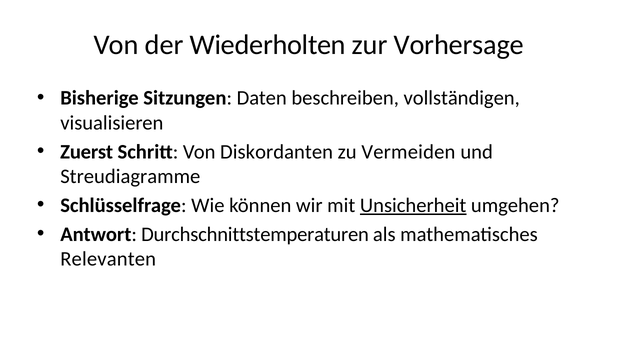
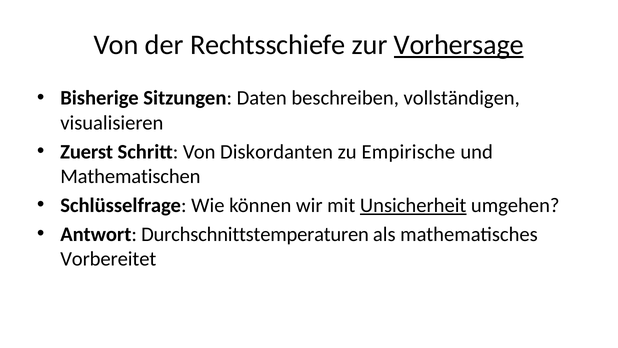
Wiederholten: Wiederholten -> Rechtsschiefe (268, 45)
Vorhersage underline: none -> present (459, 45)
Vermeiden: Vermeiden -> Empirische (408, 152)
Streudiagramme: Streudiagramme -> Mathematischen (130, 176)
Relevanten: Relevanten -> Vorbereitet (108, 259)
